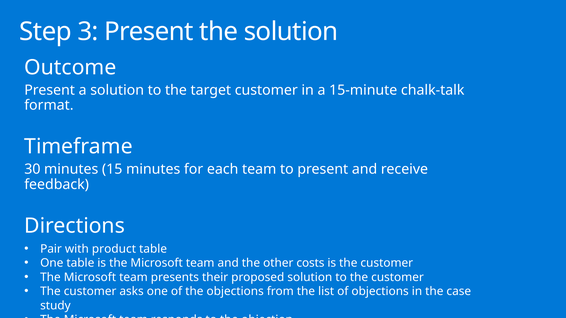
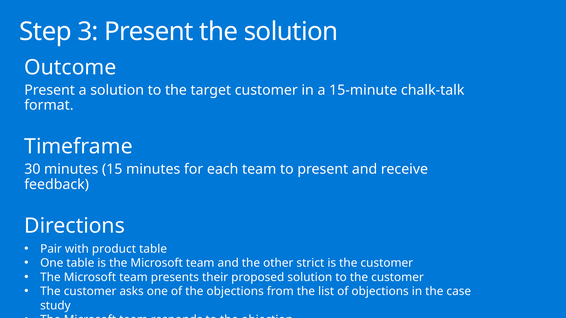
costs: costs -> strict (310, 263)
